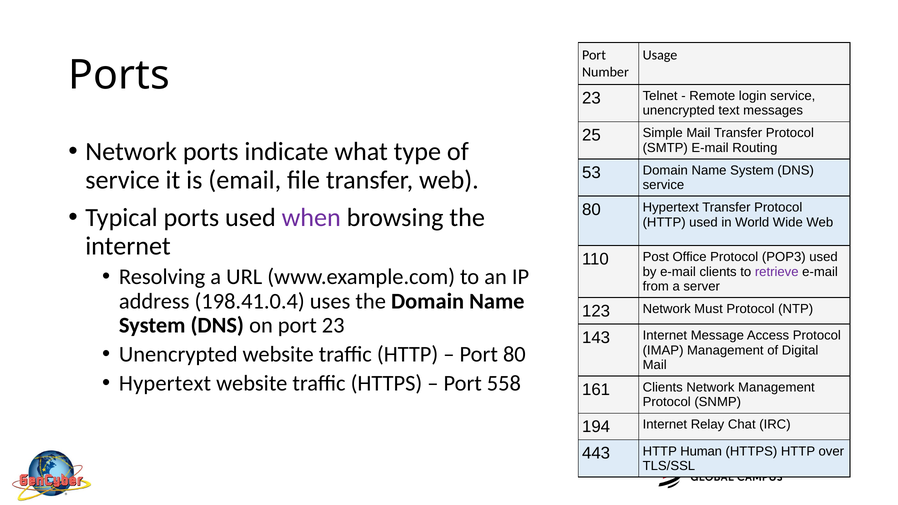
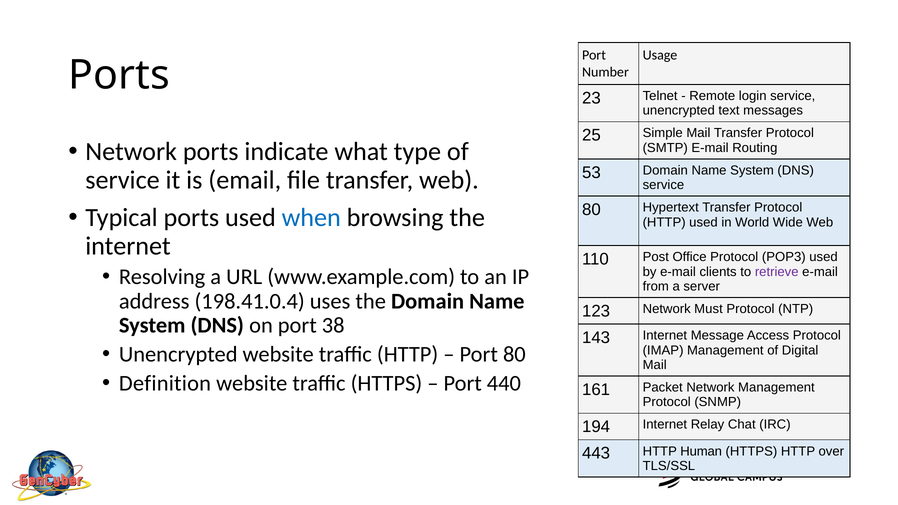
when colour: purple -> blue (311, 218)
port 23: 23 -> 38 (333, 325)
Hypertext: Hypertext -> Definition (165, 383)
558: 558 -> 440 (504, 383)
161 Clients: Clients -> Packet (663, 388)
